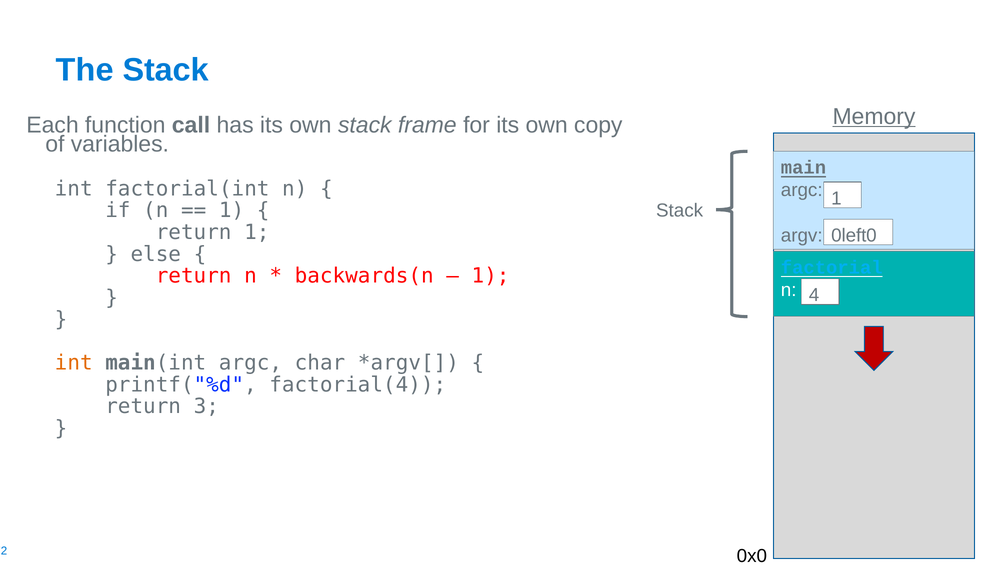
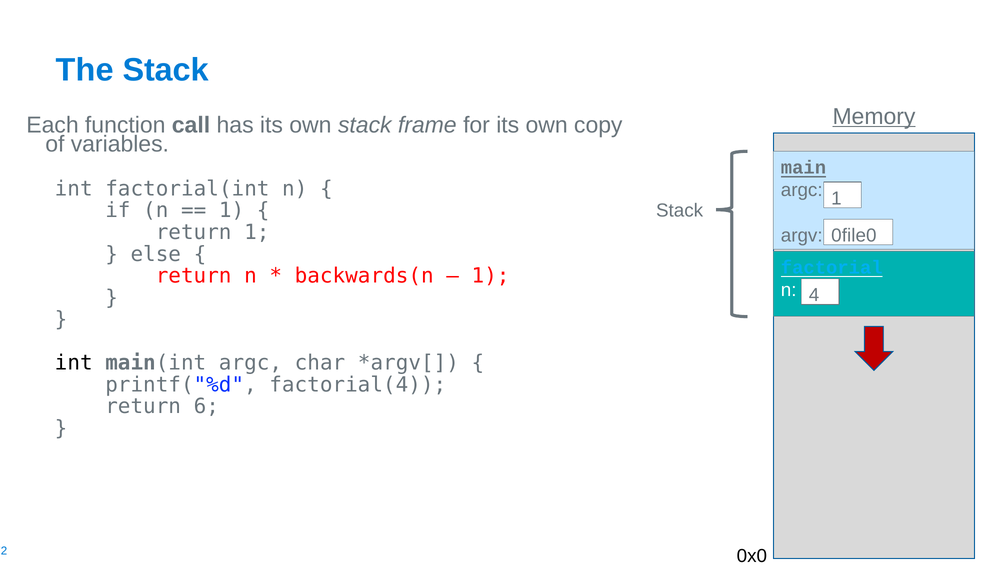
0left0: 0left0 -> 0file0 (854, 236)
int colour: orange -> black (74, 363)
3: 3 -> 6 (206, 407)
